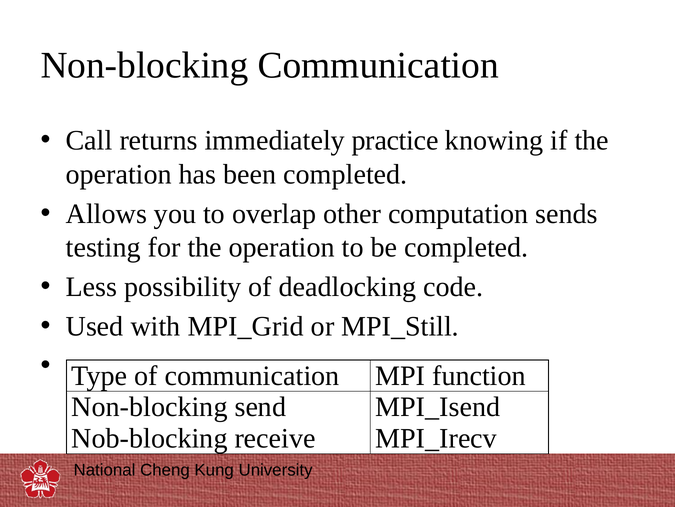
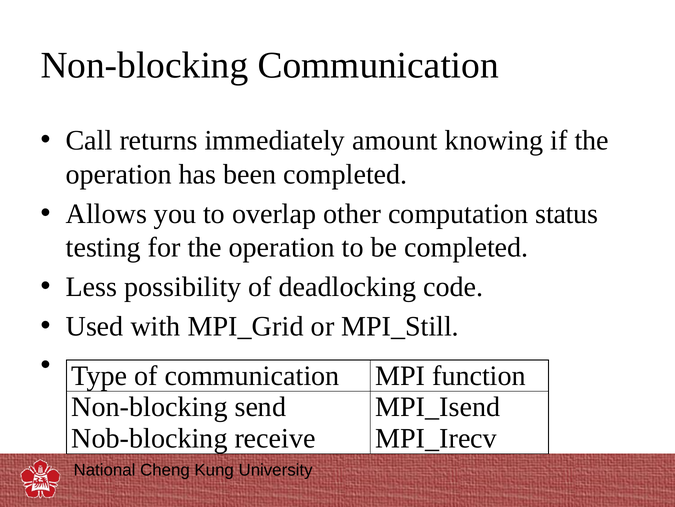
practice: practice -> amount (395, 140)
sends: sends -> status (567, 213)
